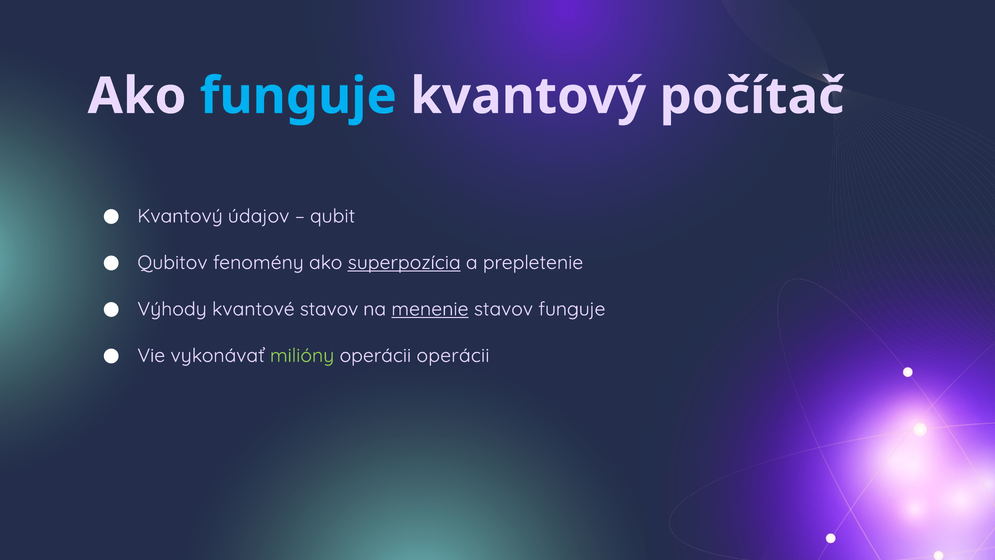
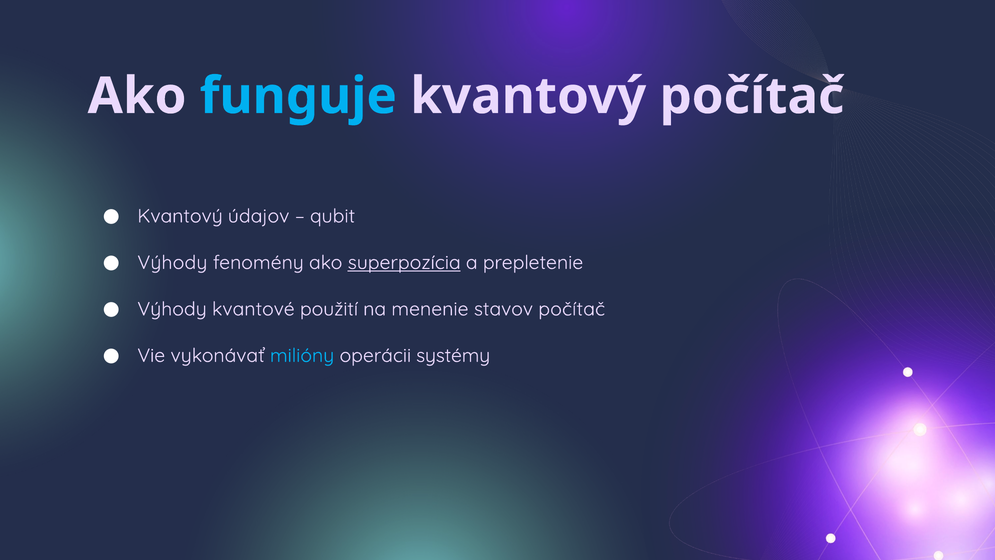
Qubitov: Qubitov -> Výhody (172, 262)
kvantové stavov: stavov -> použití (329, 309)
menenie underline: present -> none (430, 309)
stavov funguje: funguje -> počítač (572, 309)
milióny colour: light green -> light blue (302, 355)
operácii operácii: operácii -> systémy (453, 355)
